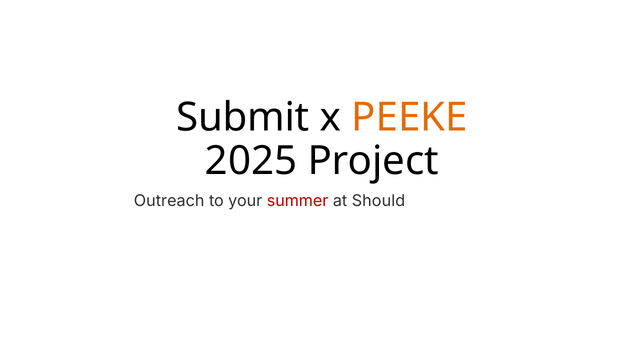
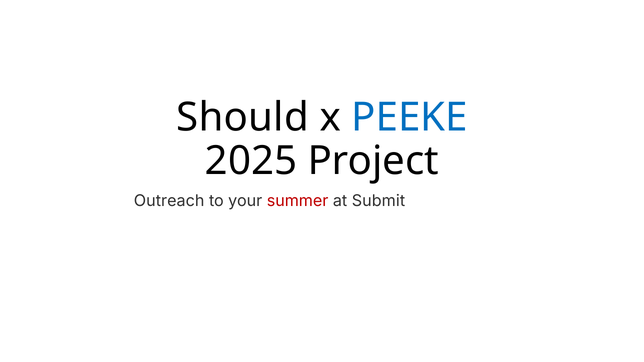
Submit: Submit -> Should (243, 118)
PEEKE colour: orange -> blue (410, 118)
Should: Should -> Submit (378, 201)
